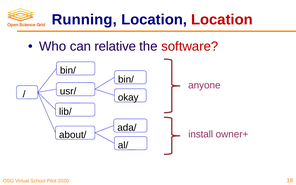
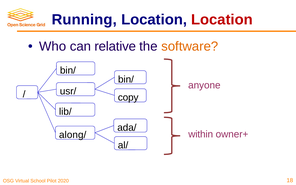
software colour: red -> orange (190, 46)
okay: okay -> copy (128, 97)
install: install -> within (201, 134)
about/: about/ -> along/ (73, 135)
